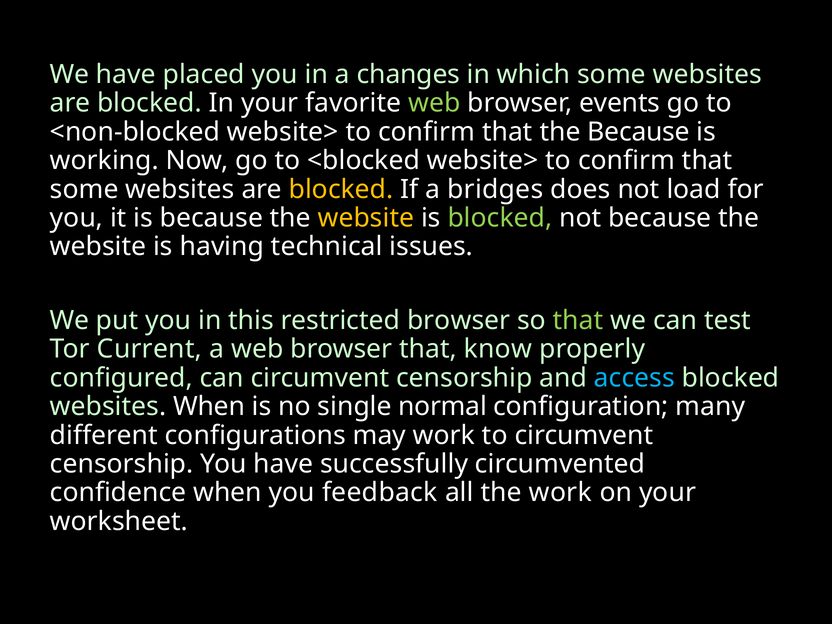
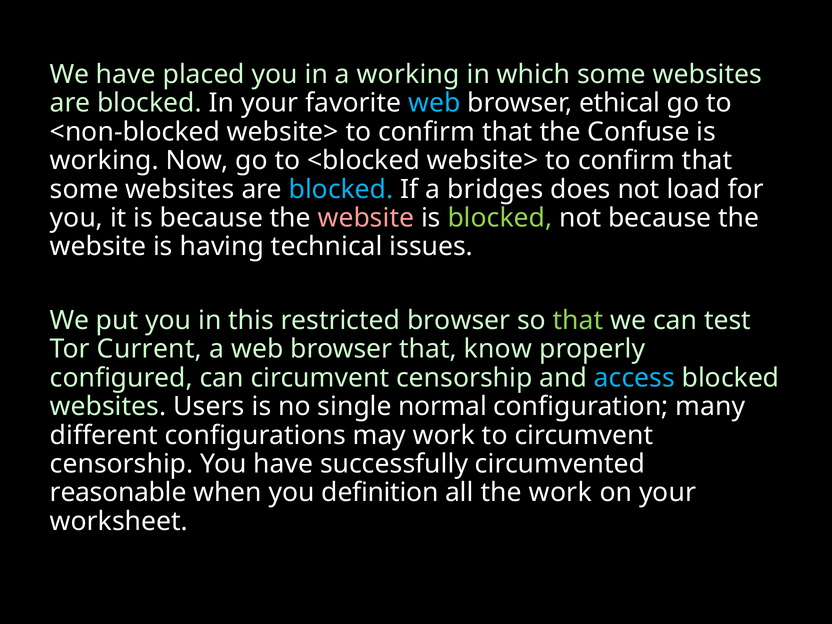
a changes: changes -> working (408, 74)
web colour: light green -> light blue (434, 103)
events: events -> ethical (620, 103)
the Because: Because -> Confuse (639, 132)
blocked colour: yellow -> light blue (341, 189)
website colour: yellow -> pink (366, 218)
websites When: When -> Users (209, 407)
confidence: confidence -> reasonable (118, 493)
feedback: feedback -> definition (380, 493)
